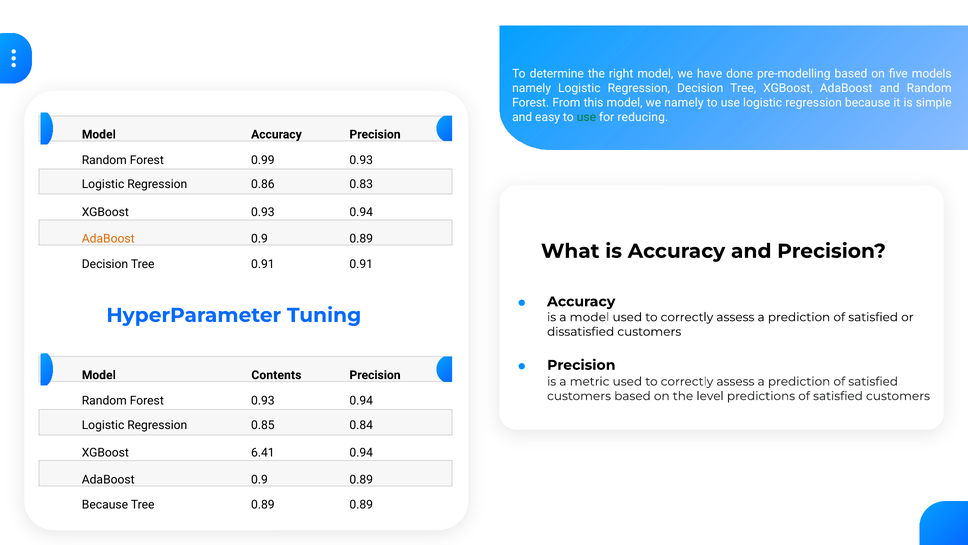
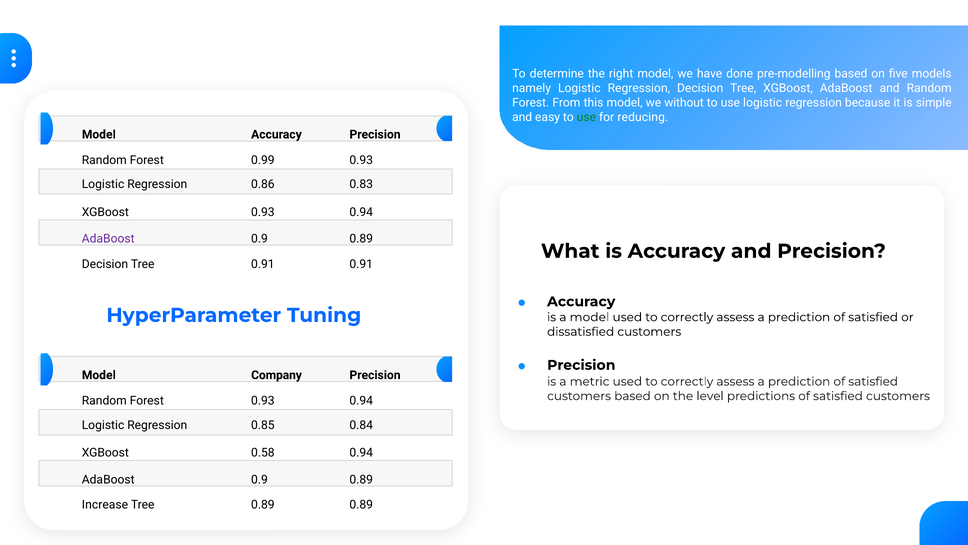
we namely: namely -> without (684, 103)
AdaBoost colour: orange -> purple (108, 239)
Contents: Contents -> Company (276, 375)
6.41: 6.41 -> 0.58 (263, 452)
Because: Because -> Increase (105, 504)
